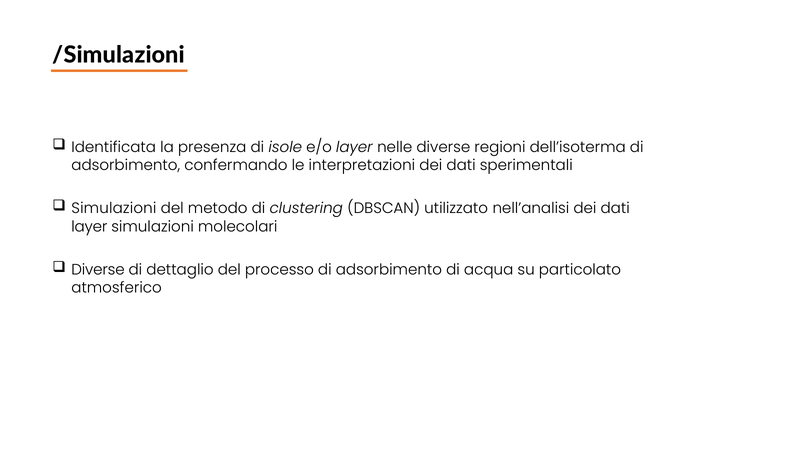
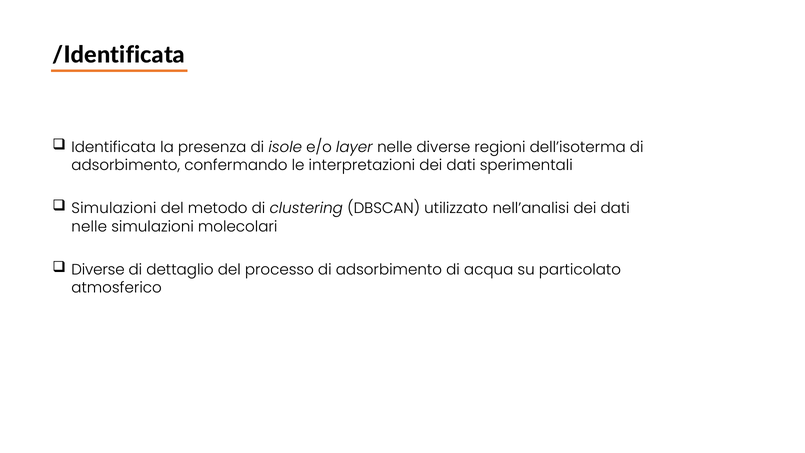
/Simulazioni: /Simulazioni -> /Identificata (119, 55)
layer: layer -> nelle (89, 227)
